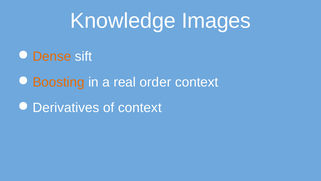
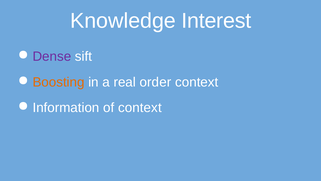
Images: Images -> Interest (216, 21)
Dense colour: orange -> purple (52, 56)
Derivatives: Derivatives -> Information (66, 107)
